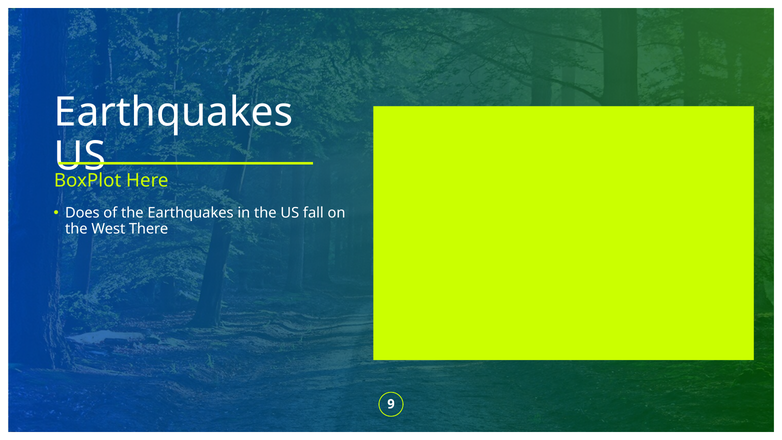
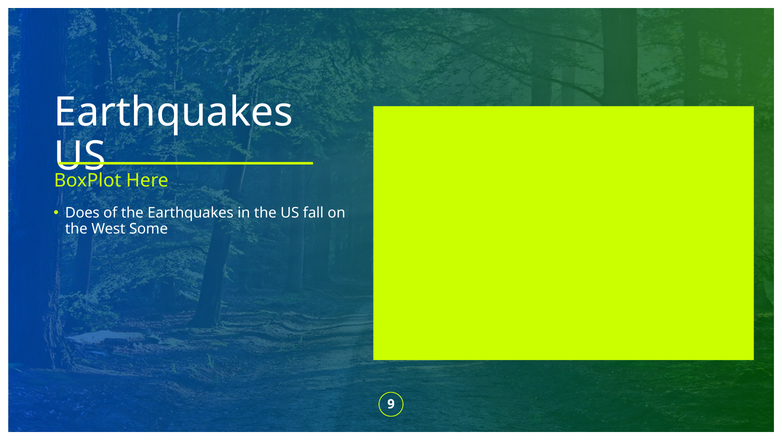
There: There -> Some (149, 229)
